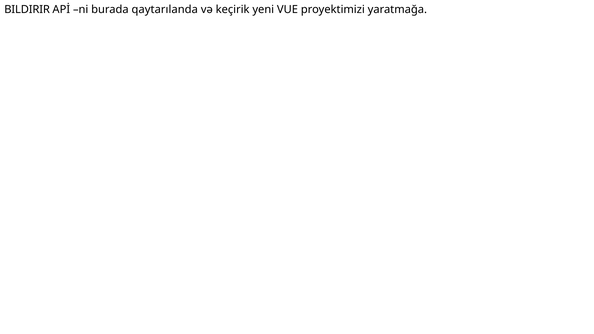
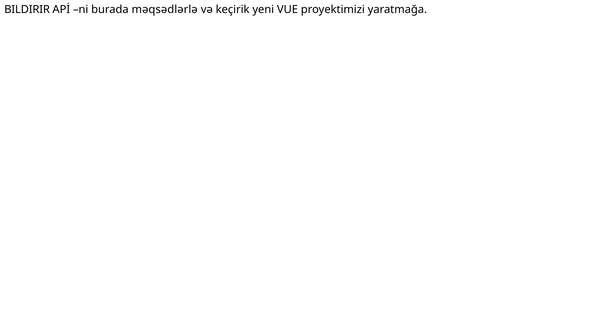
qaytarılanda: qaytarılanda -> məqsədlərlə (165, 10)
